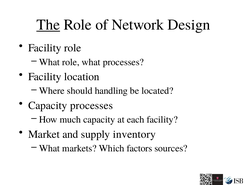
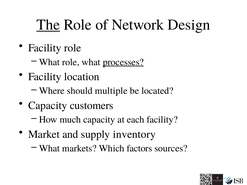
processes underline: none -> present (123, 62)
handling: handling -> multiple (111, 91)
Capacity processes: processes -> customers (92, 106)
